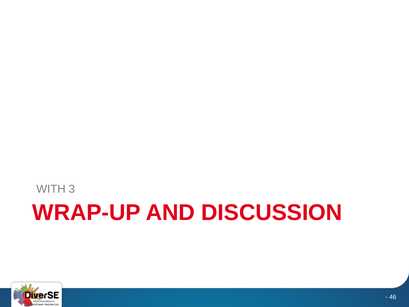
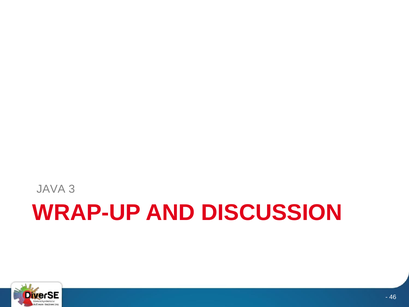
WITH: WITH -> JAVA (51, 189)
